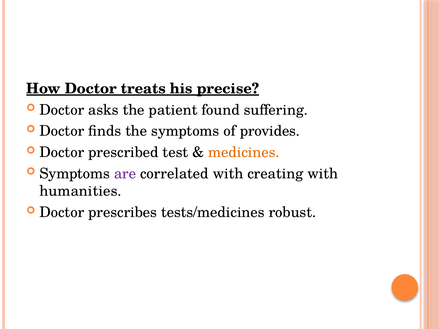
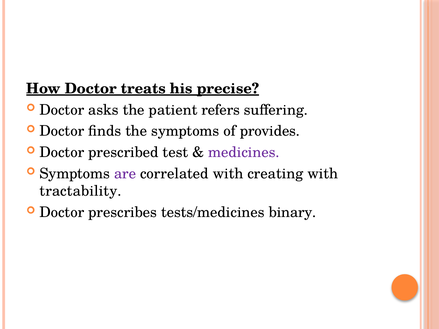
found: found -> refers (221, 110)
medicines colour: orange -> purple (244, 152)
humanities: humanities -> tractability (81, 191)
robust: robust -> binary (293, 212)
